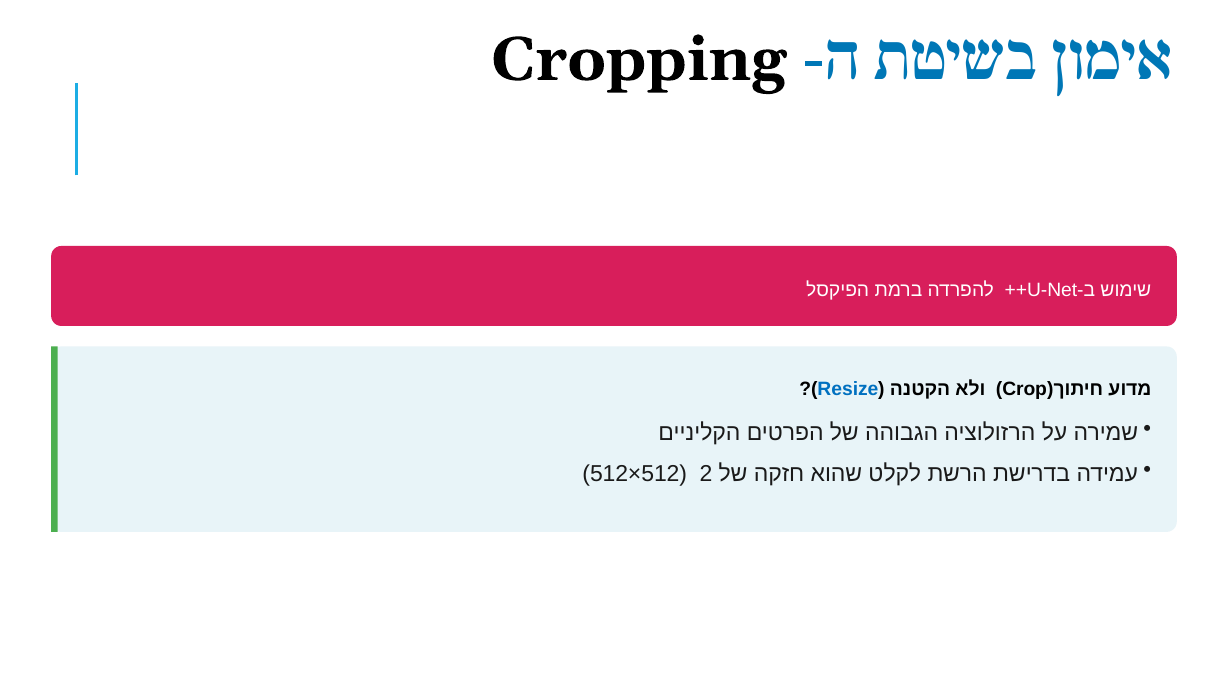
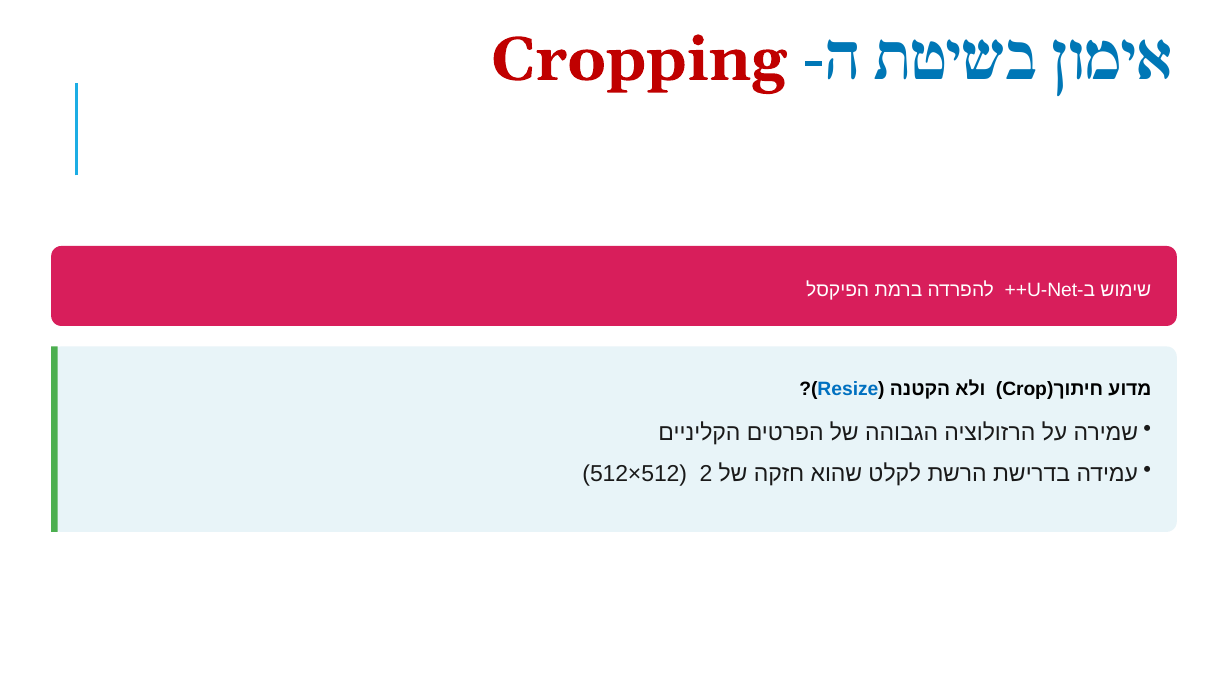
Cropping colour: black -> red (639, 60)
